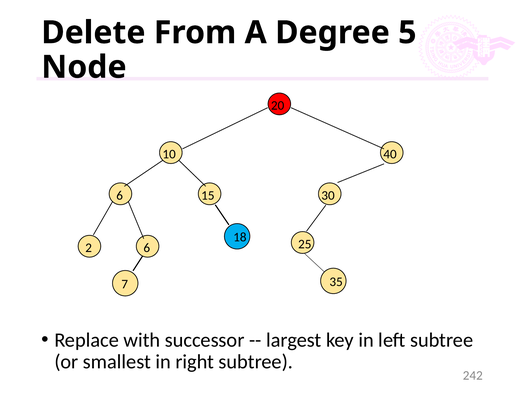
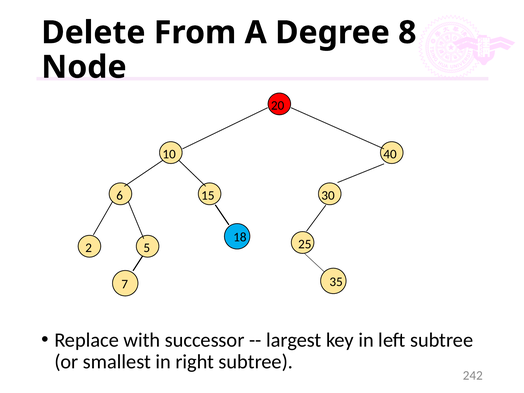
5: 5 -> 8 (407, 33)
2 6: 6 -> 5 (147, 248)
